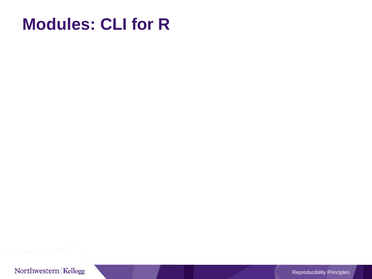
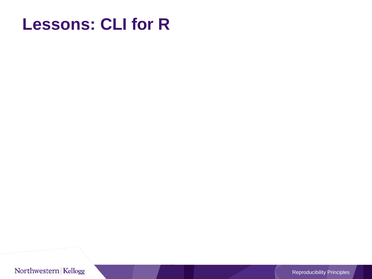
Modules: Modules -> Lessons (59, 24)
